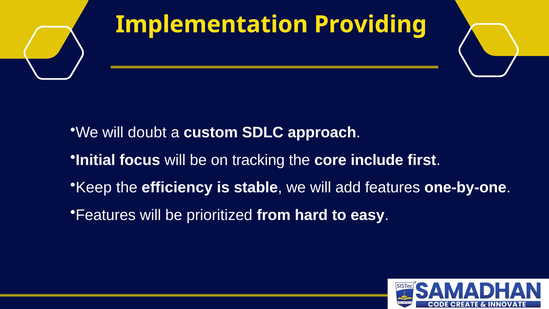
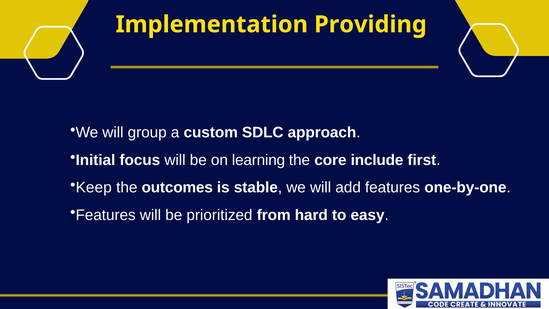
doubt: doubt -> group (147, 133)
tracking: tracking -> learning (258, 160)
efficiency: efficiency -> outcomes (177, 187)
